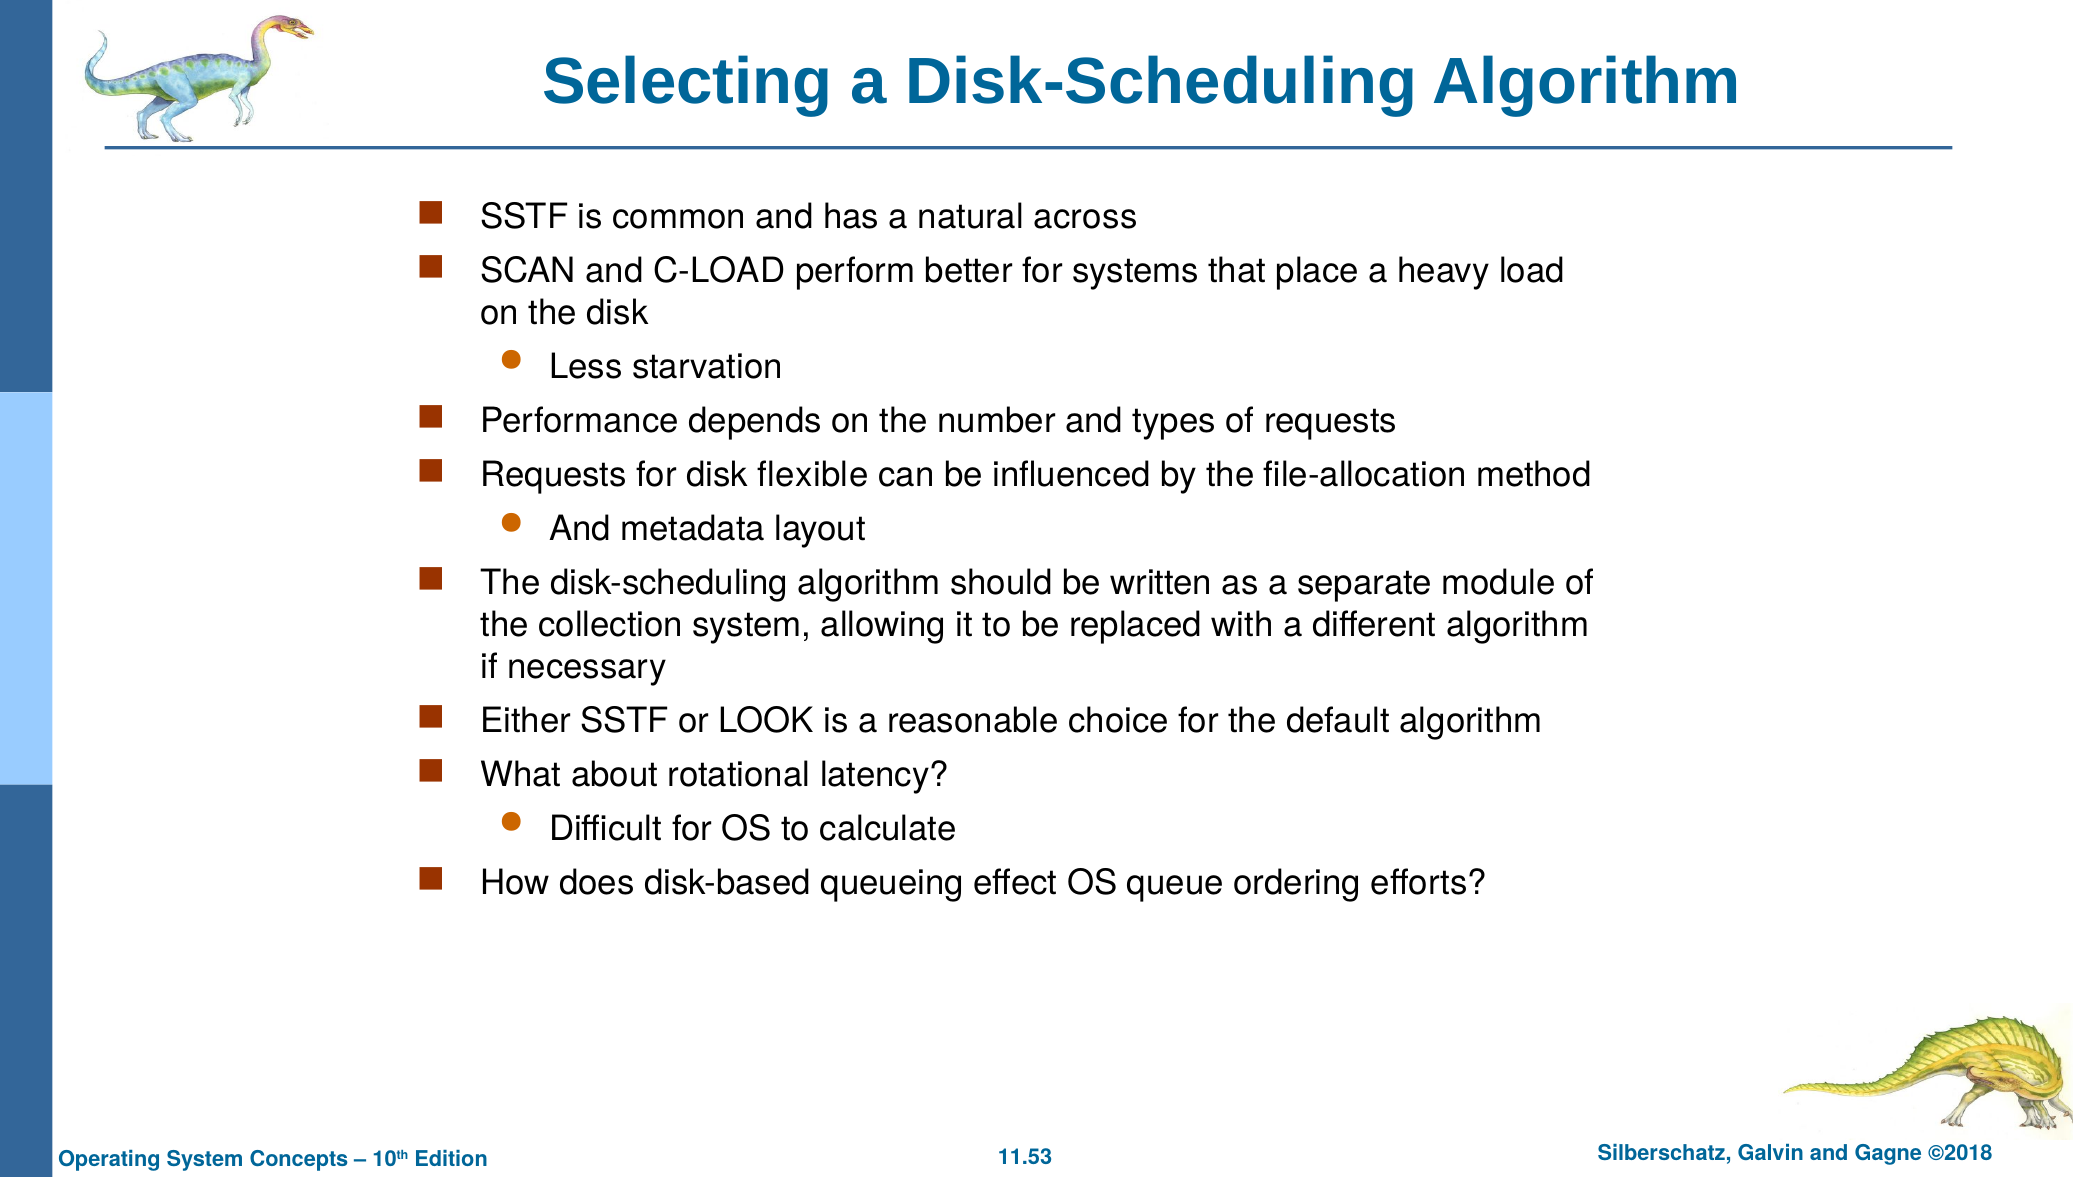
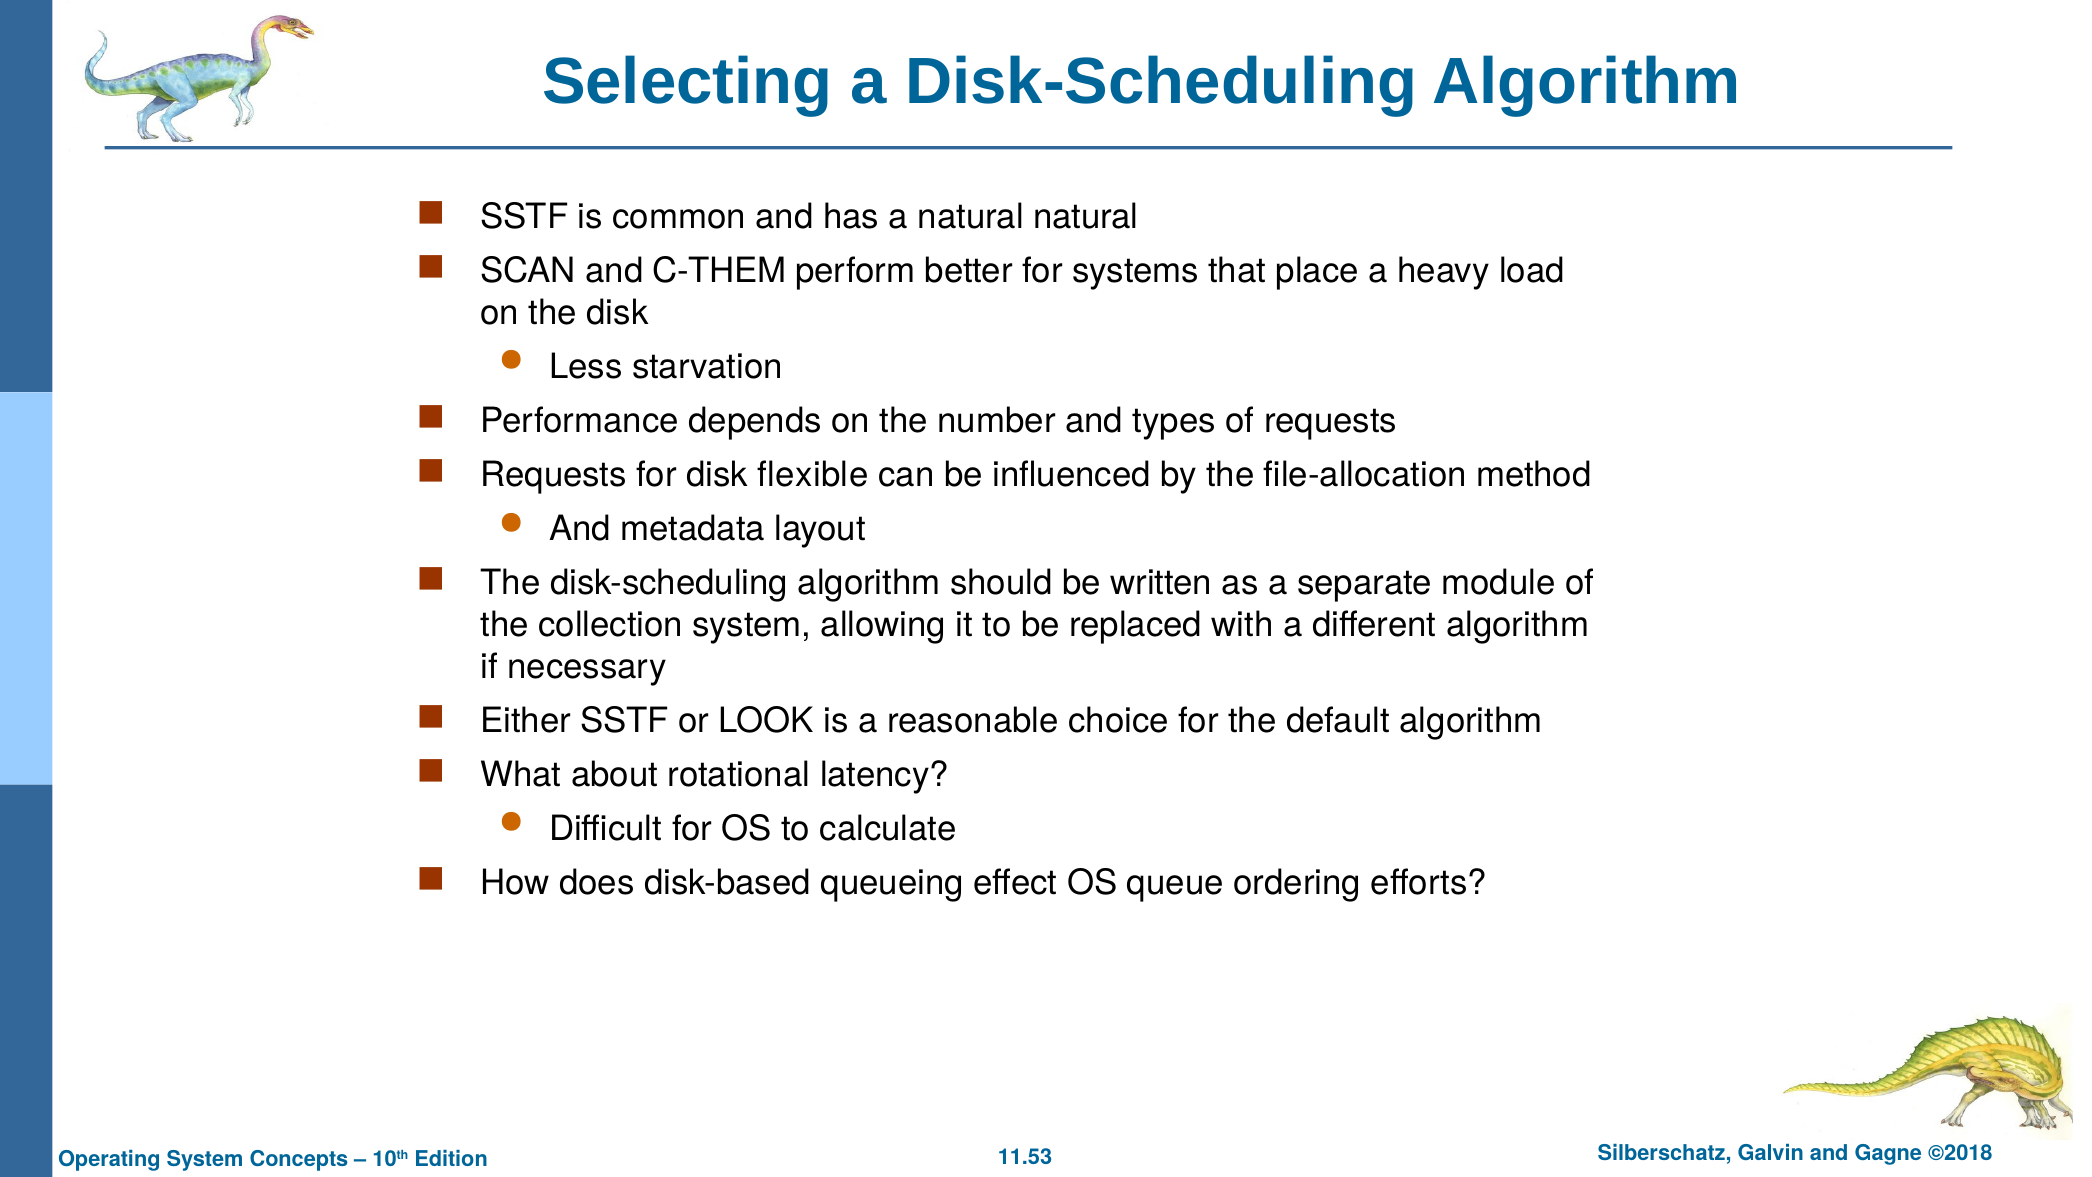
natural across: across -> natural (1086, 217)
C-LOAD: C-LOAD -> C-THEM (720, 271)
